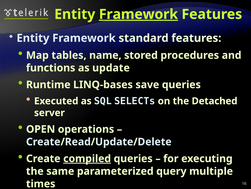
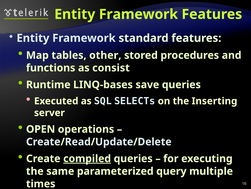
Framework underline: present -> none (138, 14)
name: name -> other (105, 55)
update: update -> consist (111, 68)
Detached: Detached -> Inserting (214, 101)
